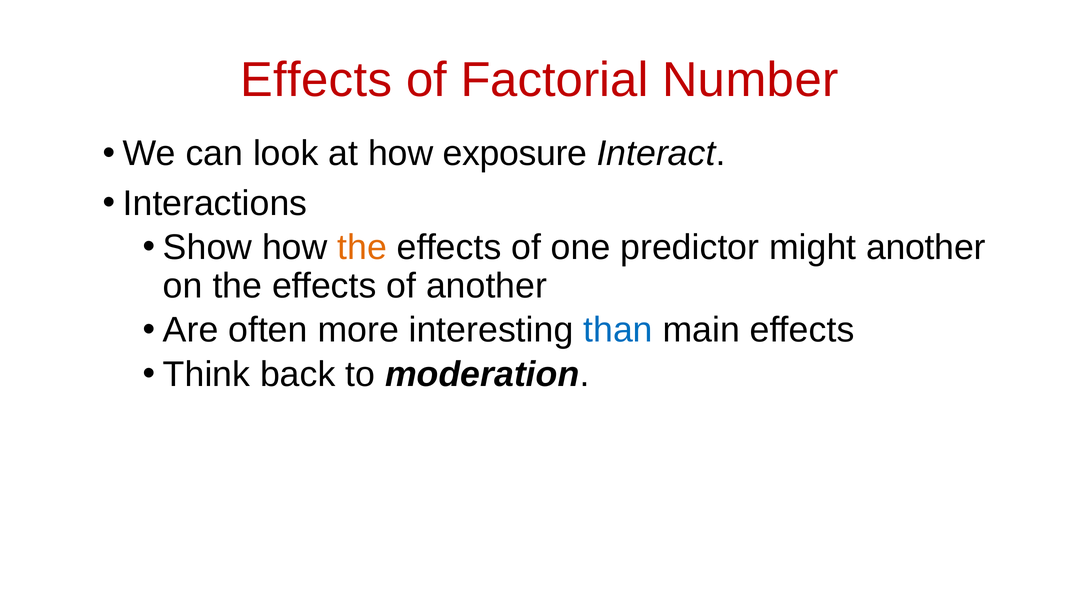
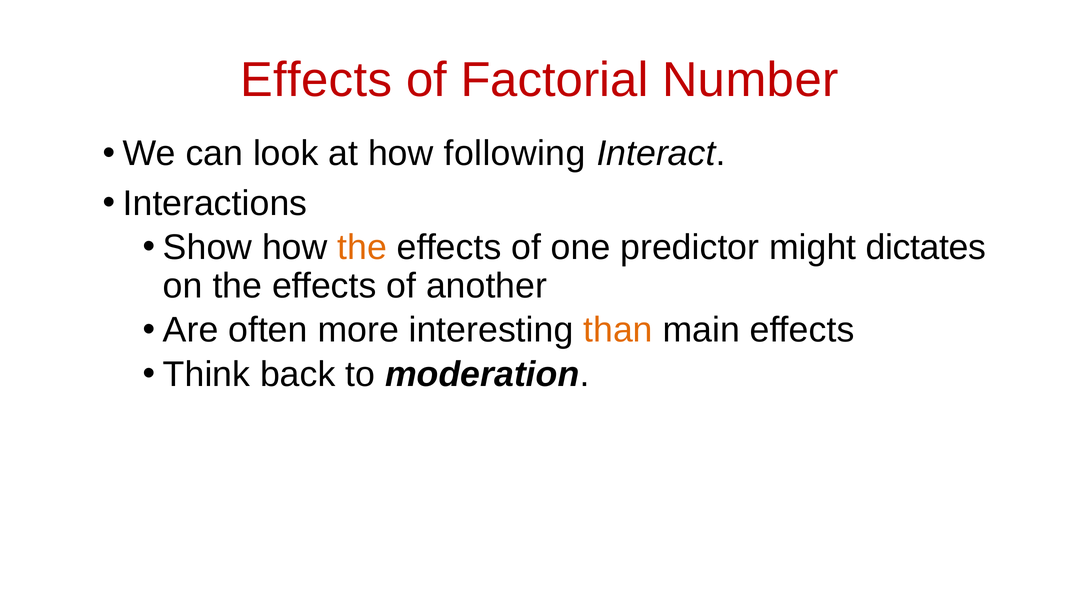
exposure: exposure -> following (515, 154)
might another: another -> dictates (926, 247)
than colour: blue -> orange (618, 330)
